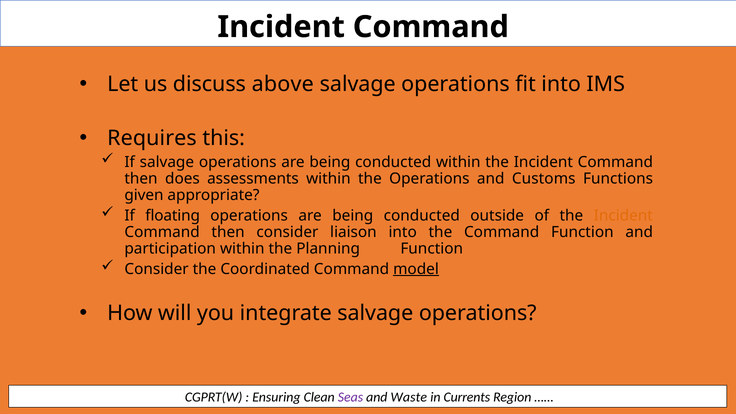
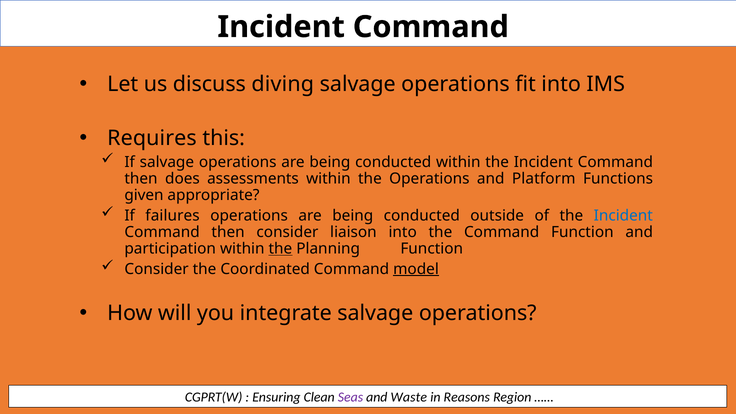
above: above -> diving (283, 84)
Customs: Customs -> Platform (544, 179)
floating: floating -> failures (173, 215)
Incident colour: orange -> blue (623, 215)
the underline: none -> present (280, 249)
Currents: Currents -> Reasons (467, 397)
